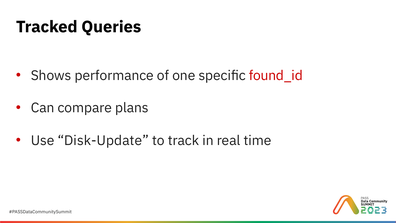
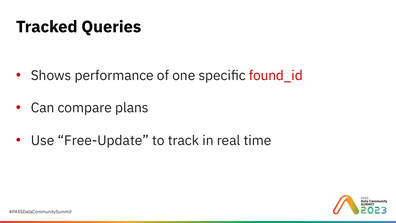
Disk-Update: Disk-Update -> Free-Update (103, 140)
